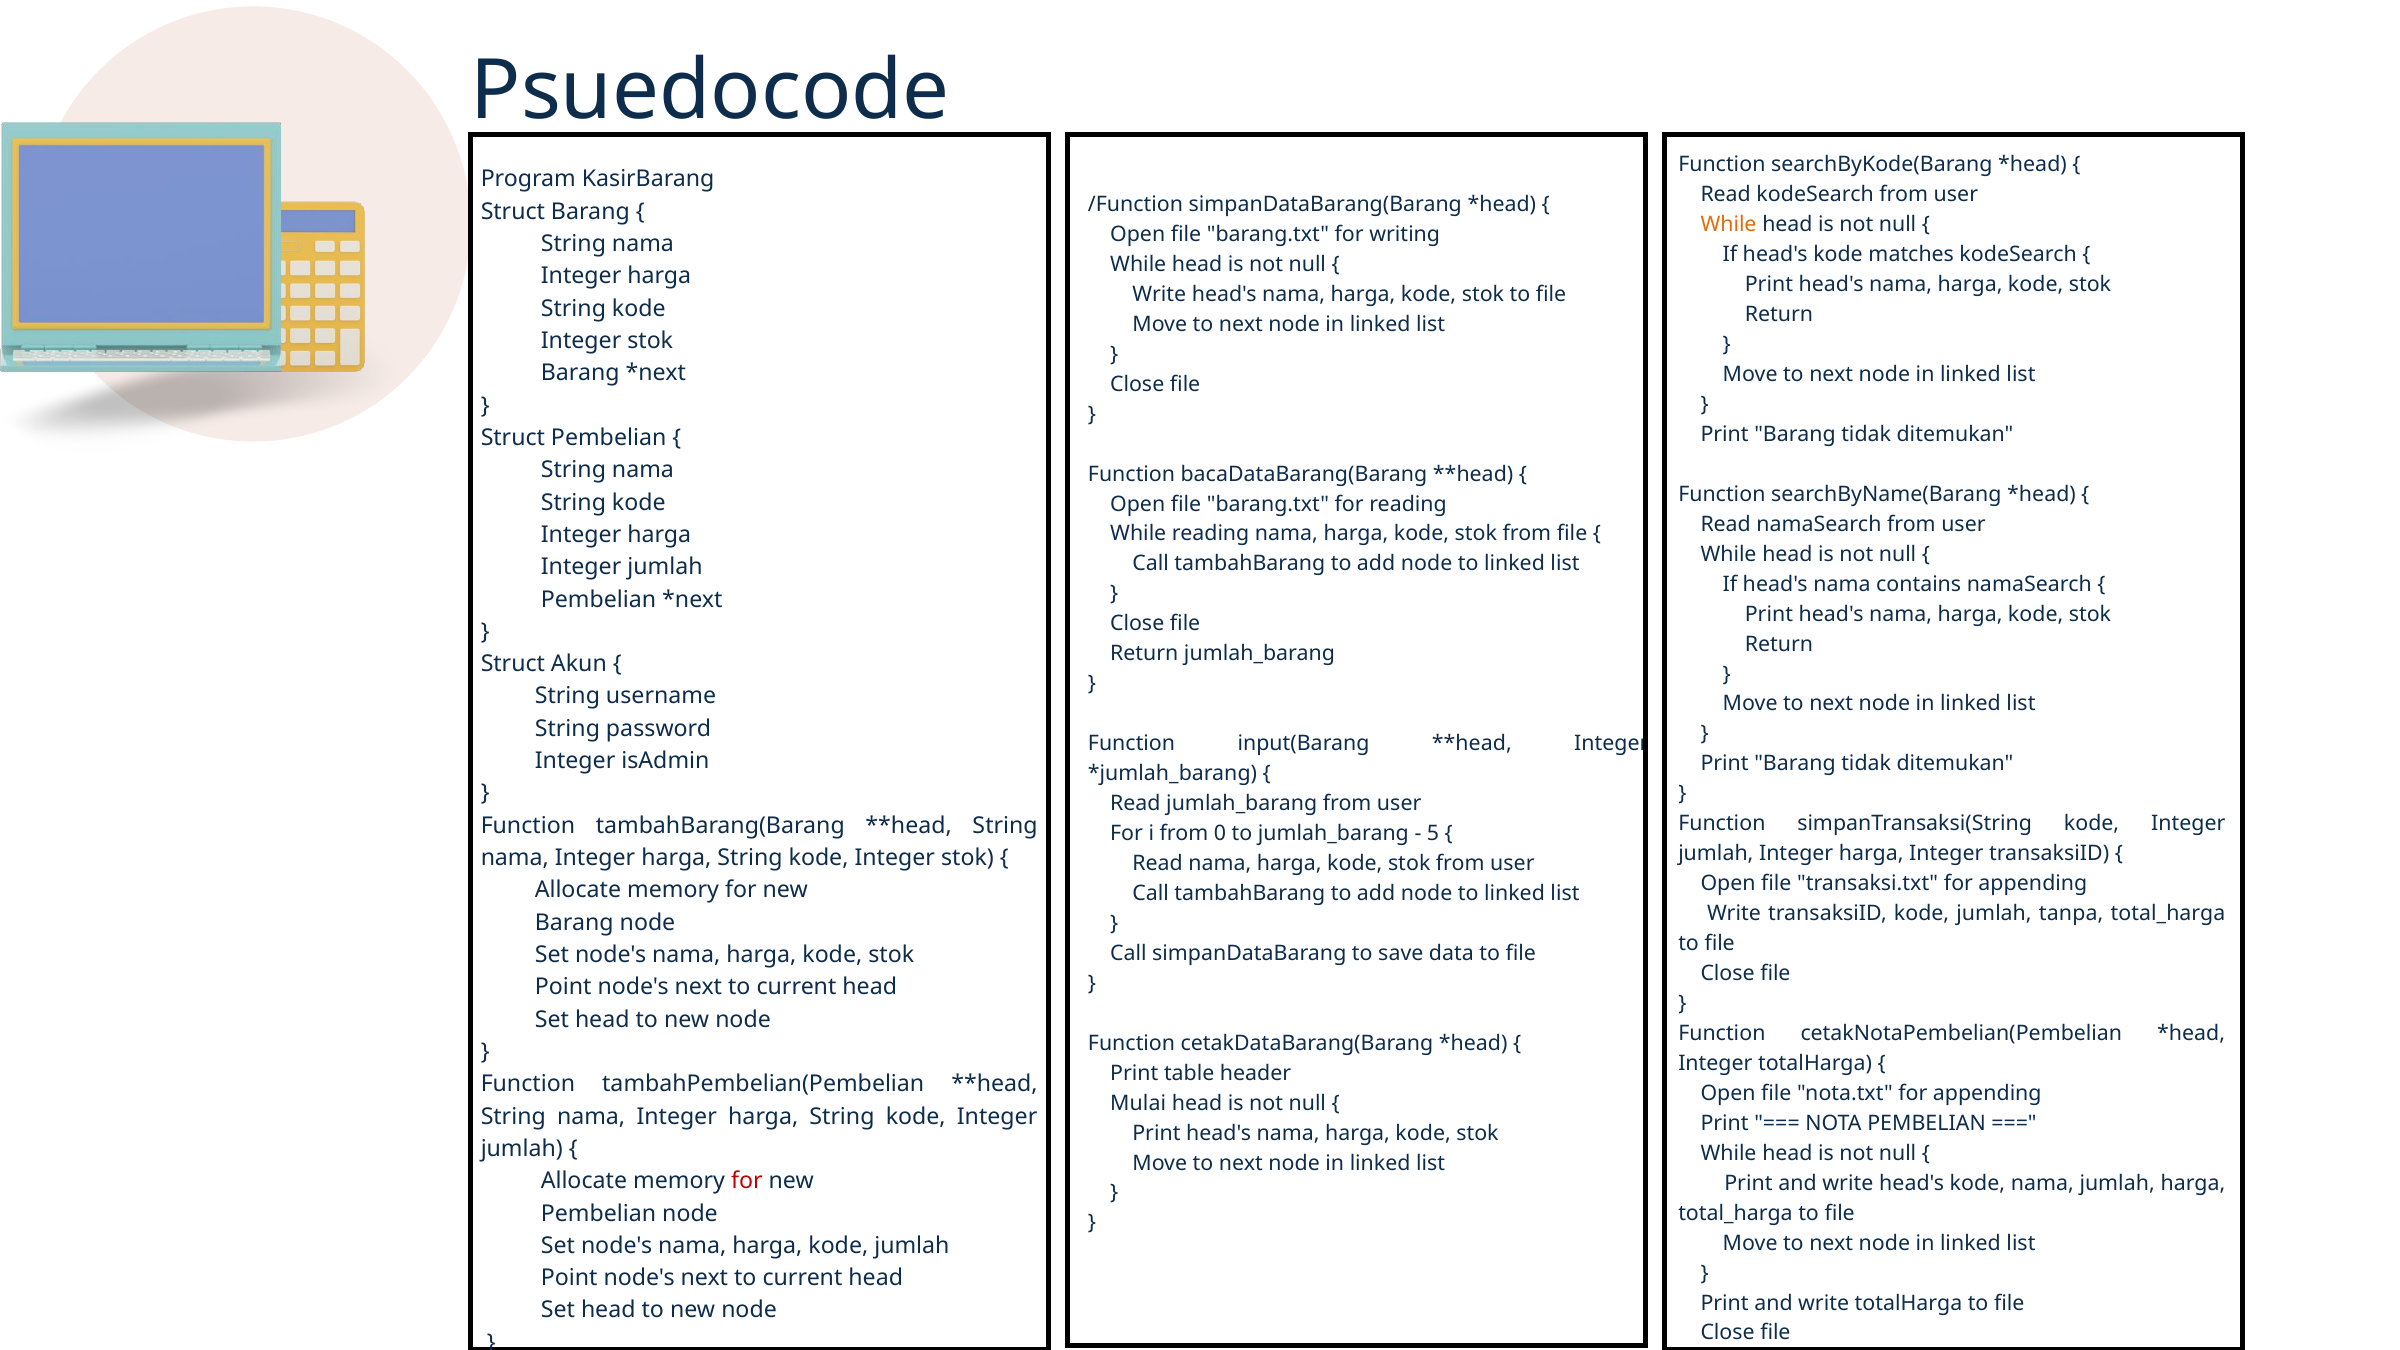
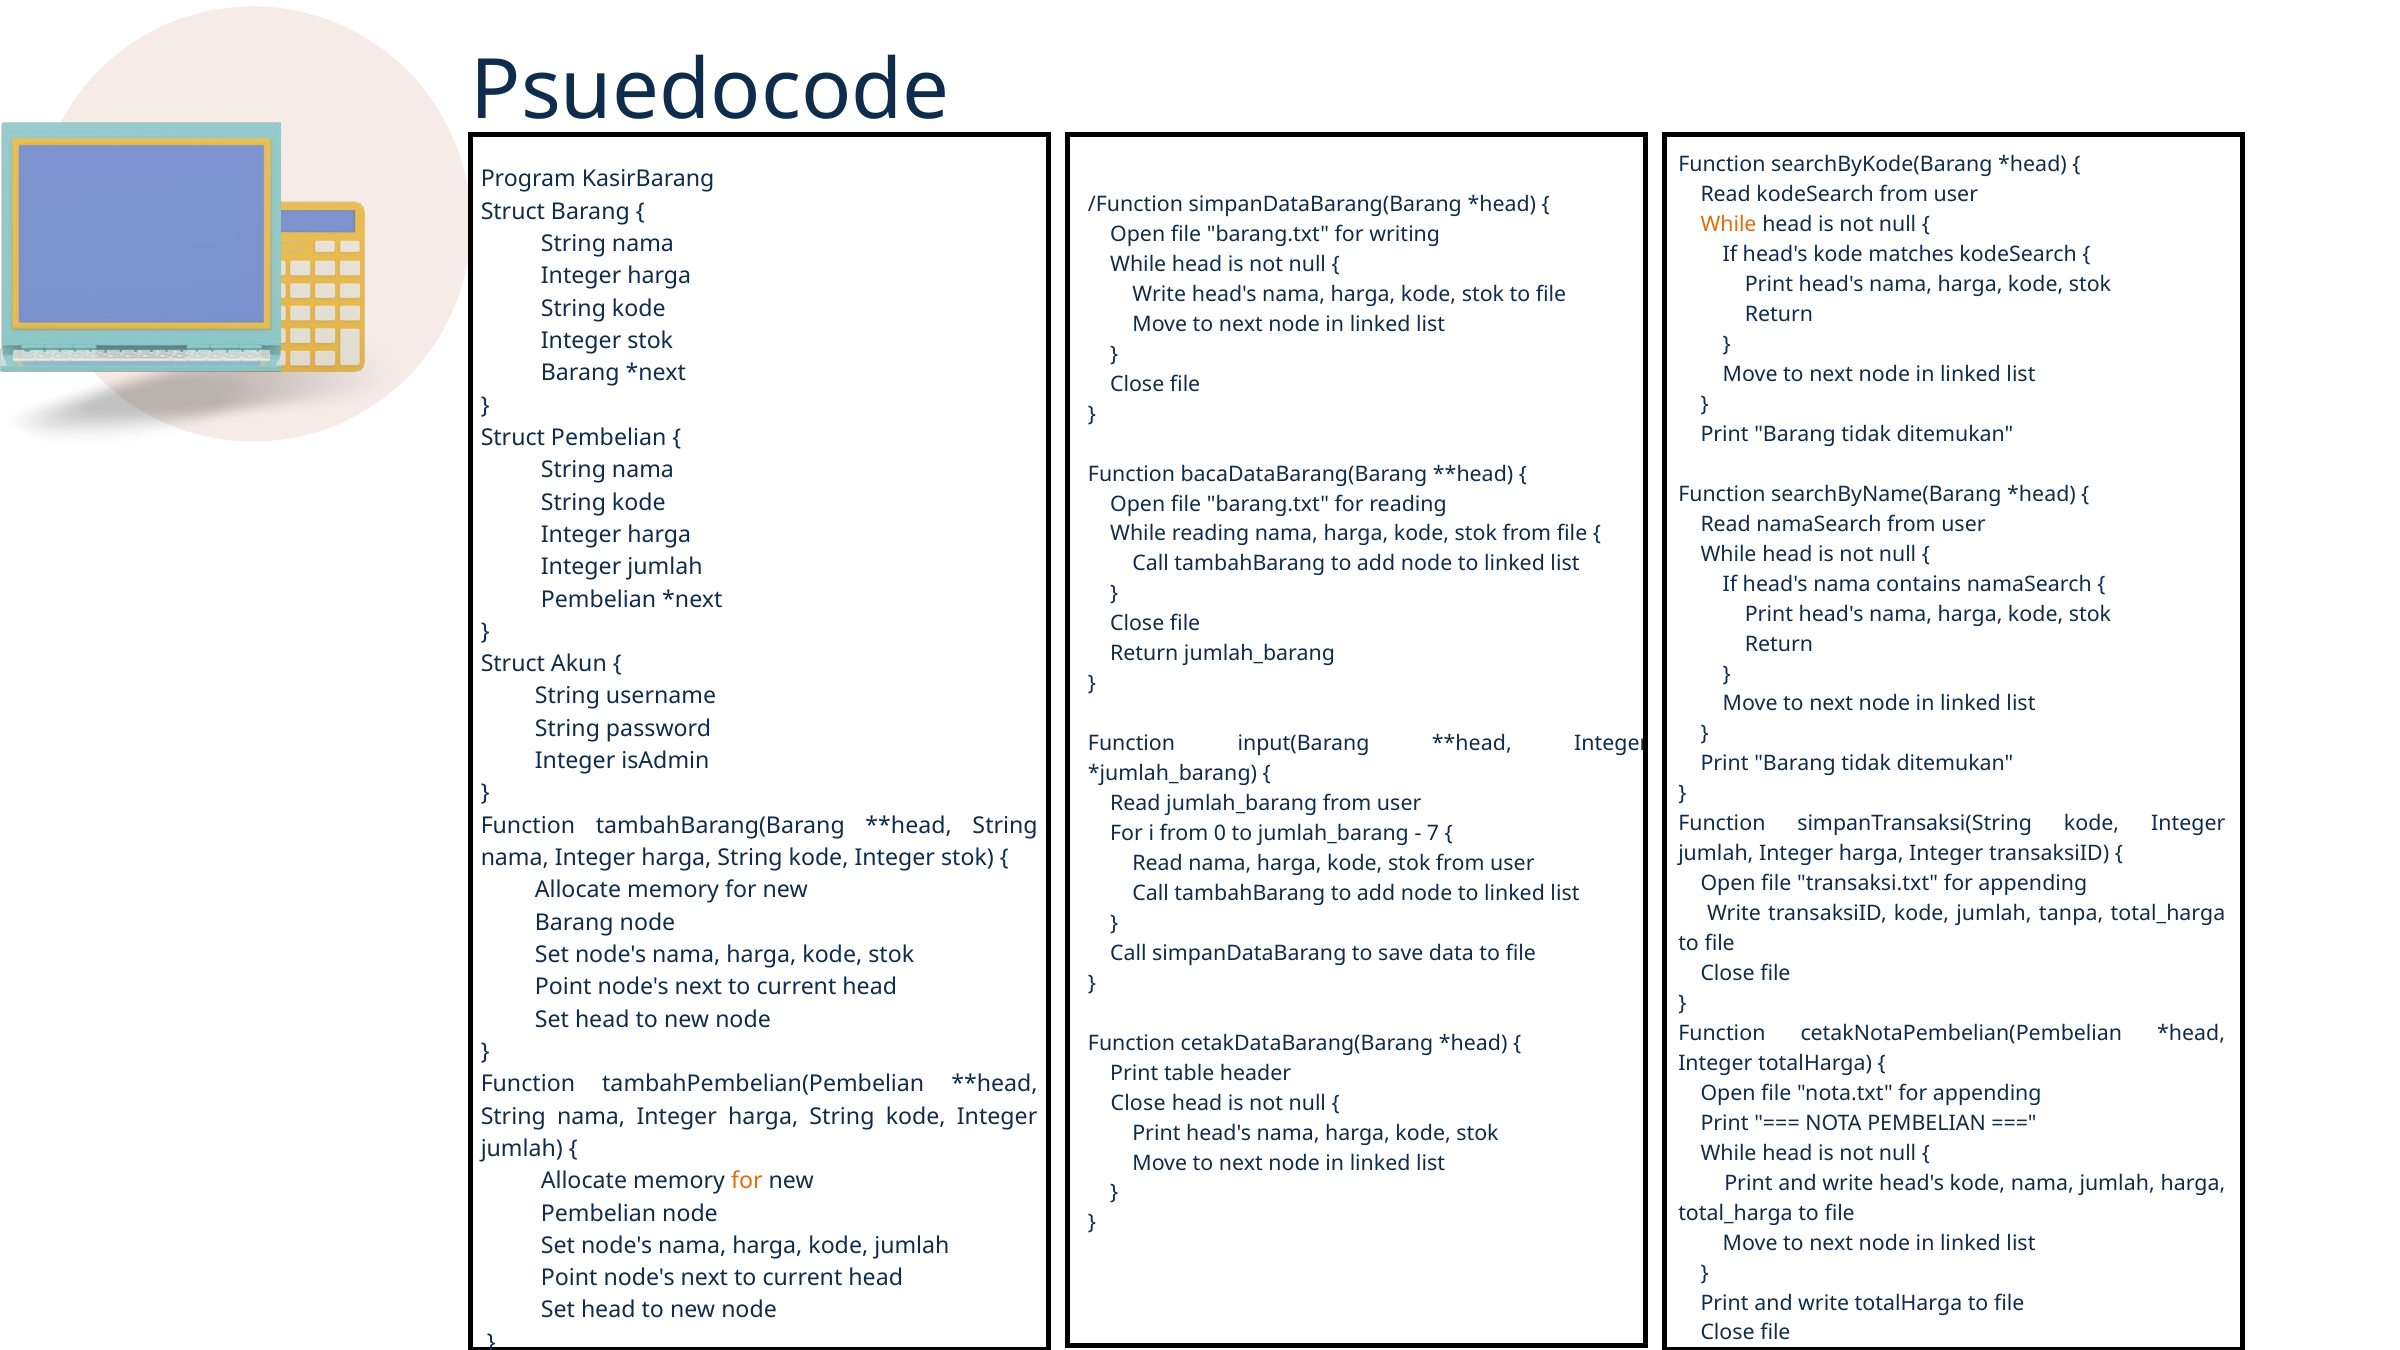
5: 5 -> 7 (1433, 833)
Mulai: Mulai -> Close (1138, 1103)
for colour: red -> orange (747, 1181)
